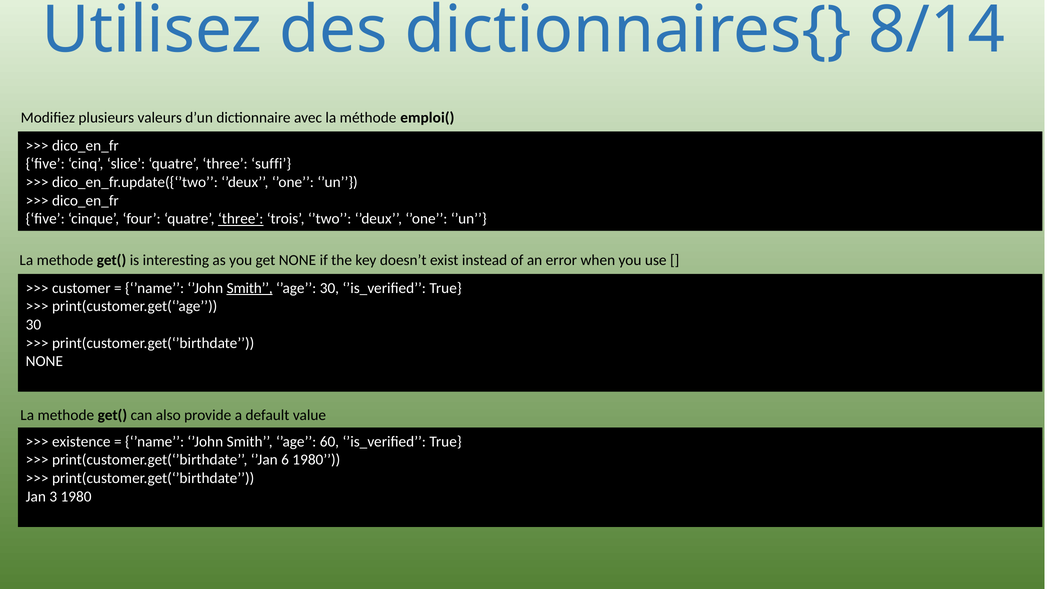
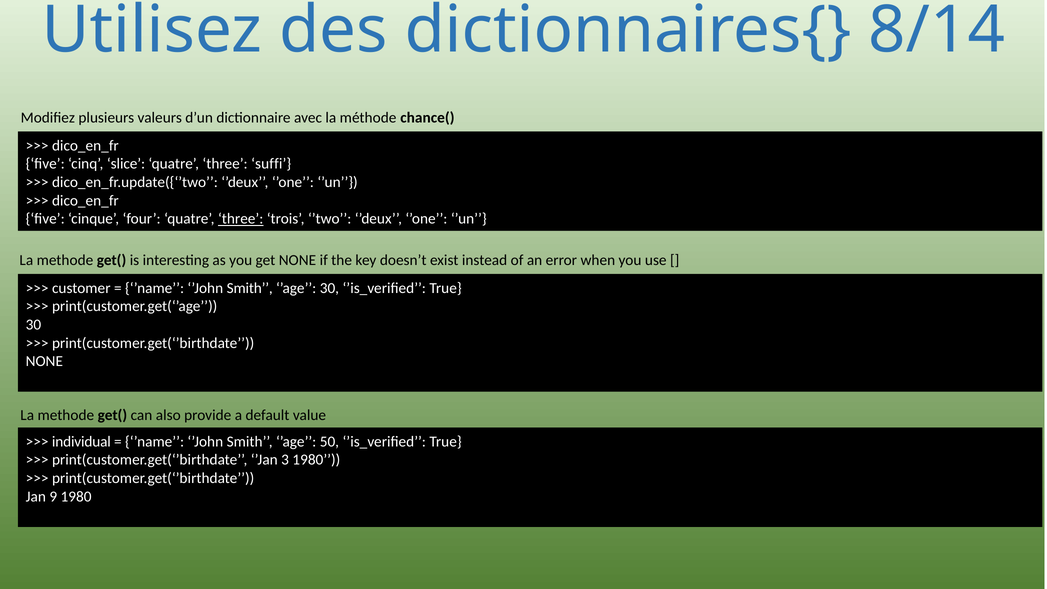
emploi(: emploi( -> chance( (427, 118)
Smith underline: present -> none (250, 288)
existence: existence -> individual (81, 442)
60: 60 -> 50 (329, 442)
6: 6 -> 3 (285, 460)
3: 3 -> 9 (53, 497)
